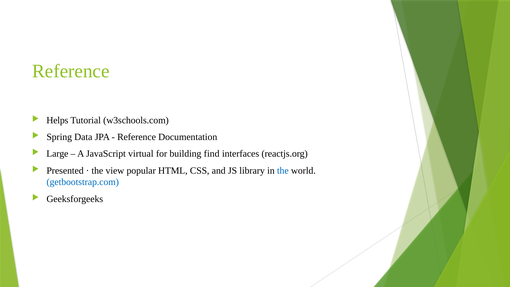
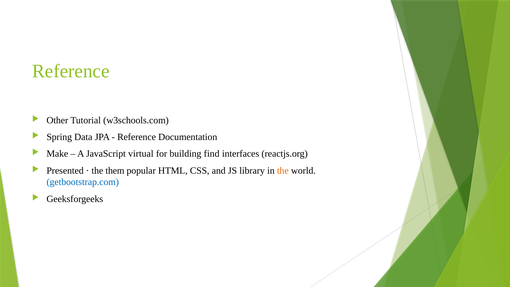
Helps: Helps -> Other (57, 120)
Large: Large -> Make (57, 154)
view: view -> them (115, 171)
the colour: blue -> orange (283, 171)
